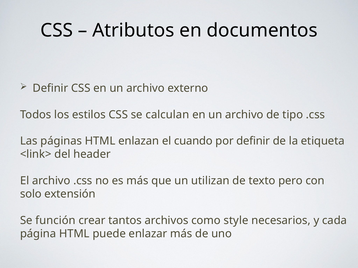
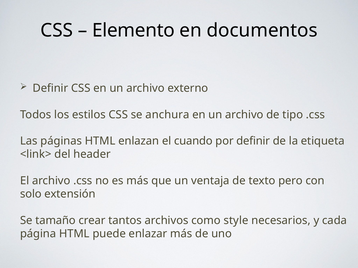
Atributos: Atributos -> Elemento (133, 31)
calculan: calculan -> anchura (167, 115)
utilizan: utilizan -> ventaja (210, 181)
función: función -> tamaño (56, 221)
